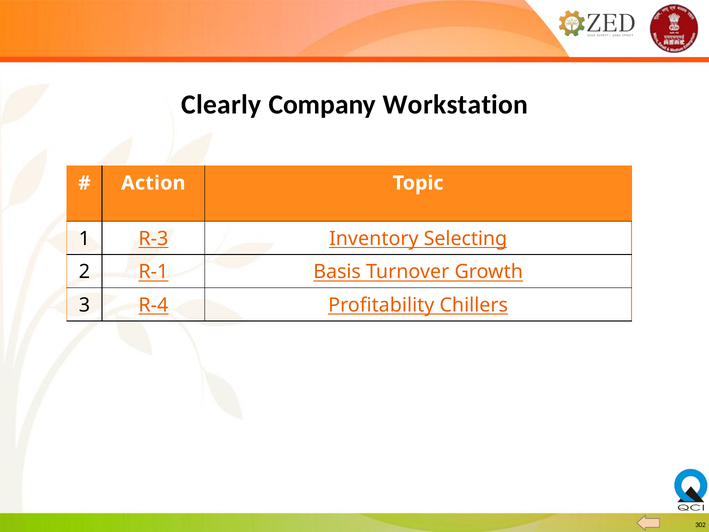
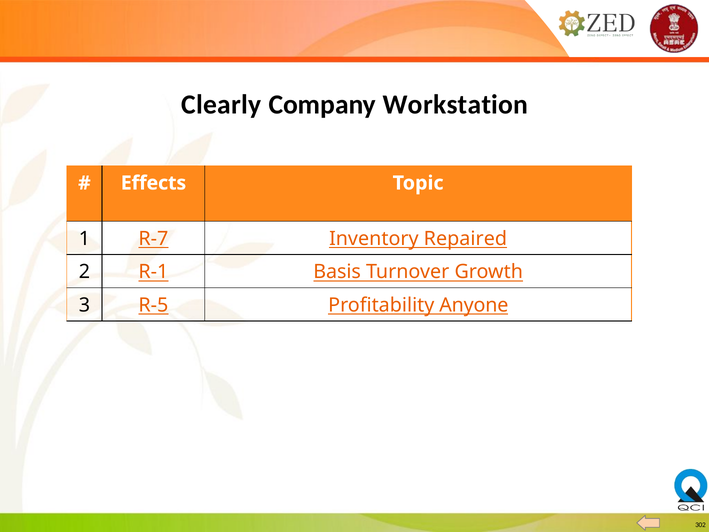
Action: Action -> Effects (153, 183)
R-3: R-3 -> R-7 (153, 238)
Selecting: Selecting -> Repaired (465, 238)
R-4: R-4 -> R-5 (153, 305)
Chillers: Chillers -> Anyone (474, 305)
